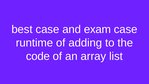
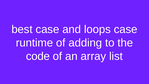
exam: exam -> loops (97, 29)
